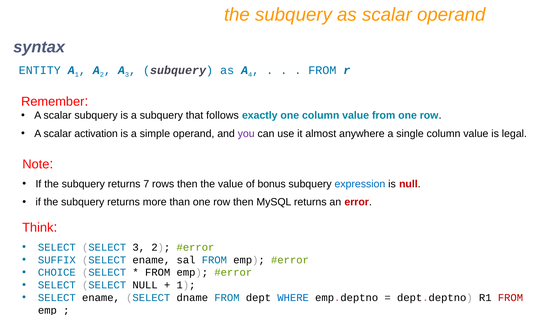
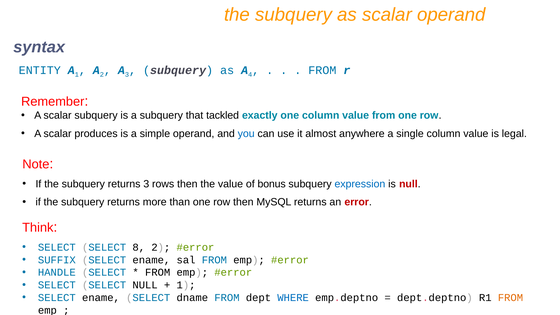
follows: follows -> tackled (223, 116)
activation: activation -> produces (96, 134)
you colour: purple -> blue (246, 134)
returns 7: 7 -> 3 (146, 184)
SELECT 3: 3 -> 8 (139, 247)
CHOICE: CHOICE -> HANDLE (57, 273)
FROM colour: red -> orange (510, 298)
